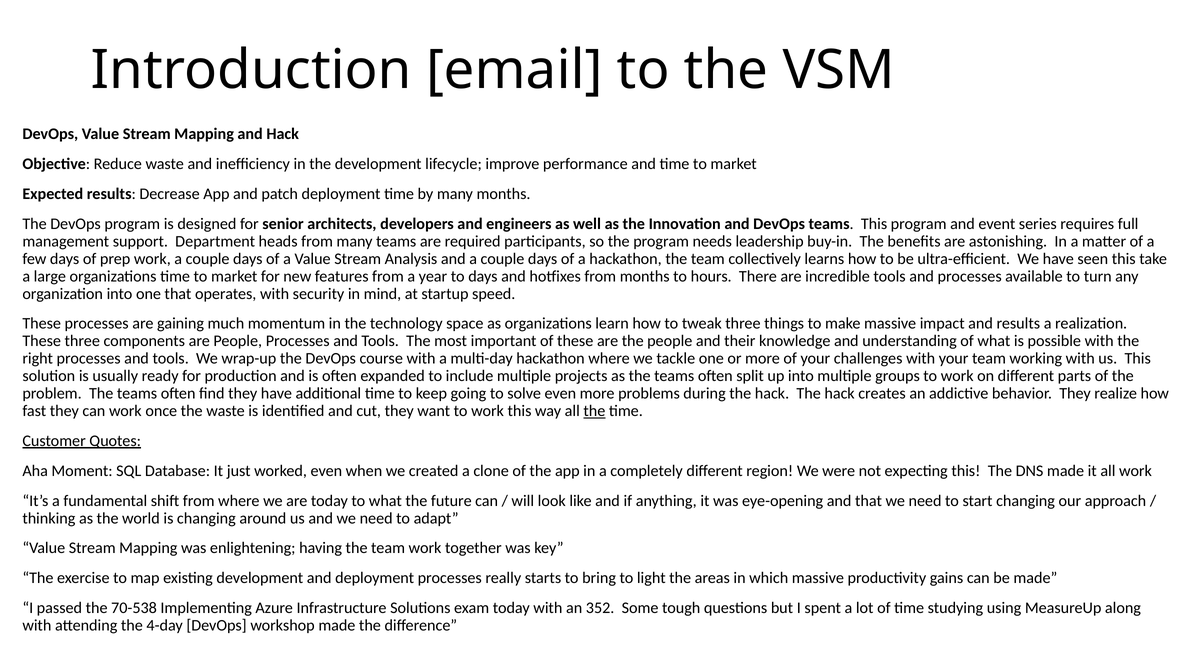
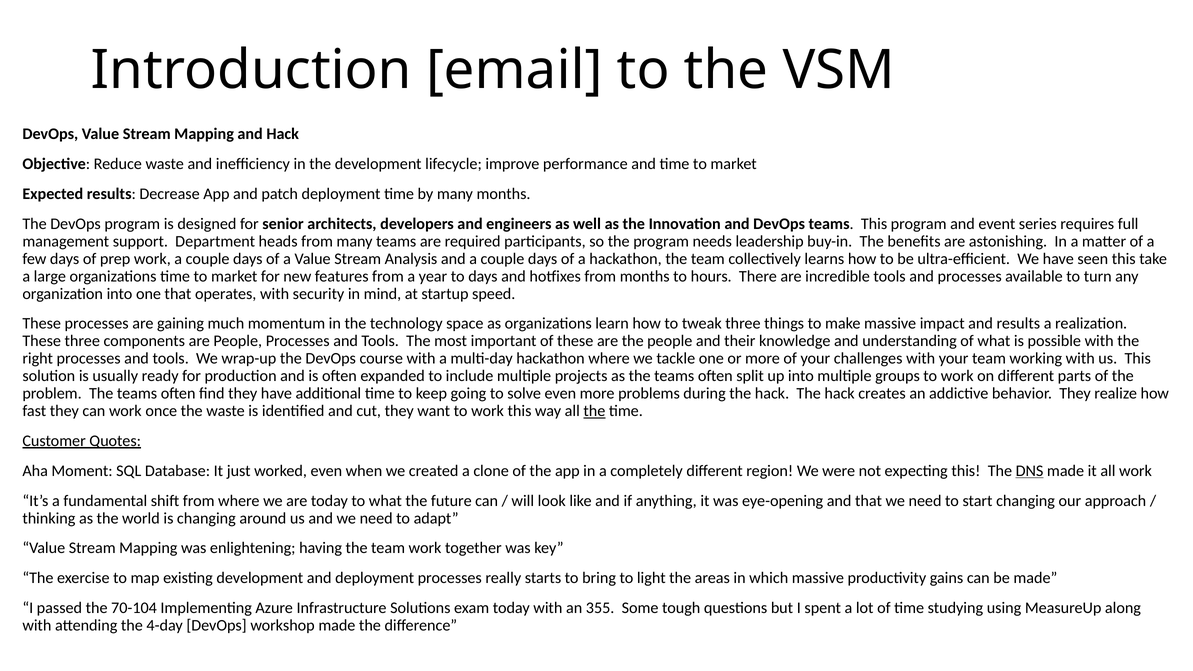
DNS underline: none -> present (1030, 471)
70-538: 70-538 -> 70-104 (134, 608)
352: 352 -> 355 (600, 608)
